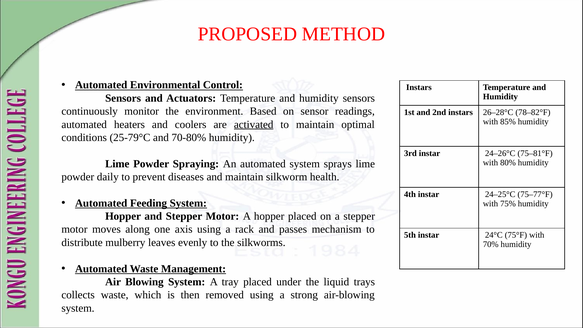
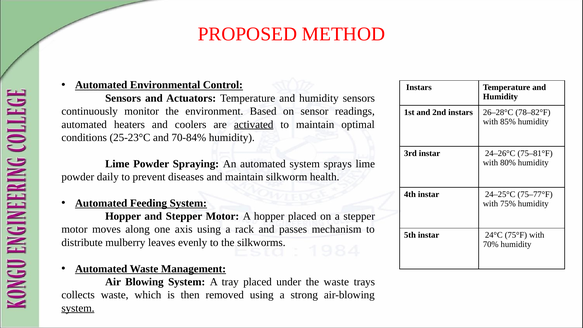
25-79°C: 25-79°C -> 25-23°C (130, 137)
70-80%: 70-80% -> 70-84% (189, 137)
the liquid: liquid -> waste (336, 282)
system underline: none -> present (78, 308)
